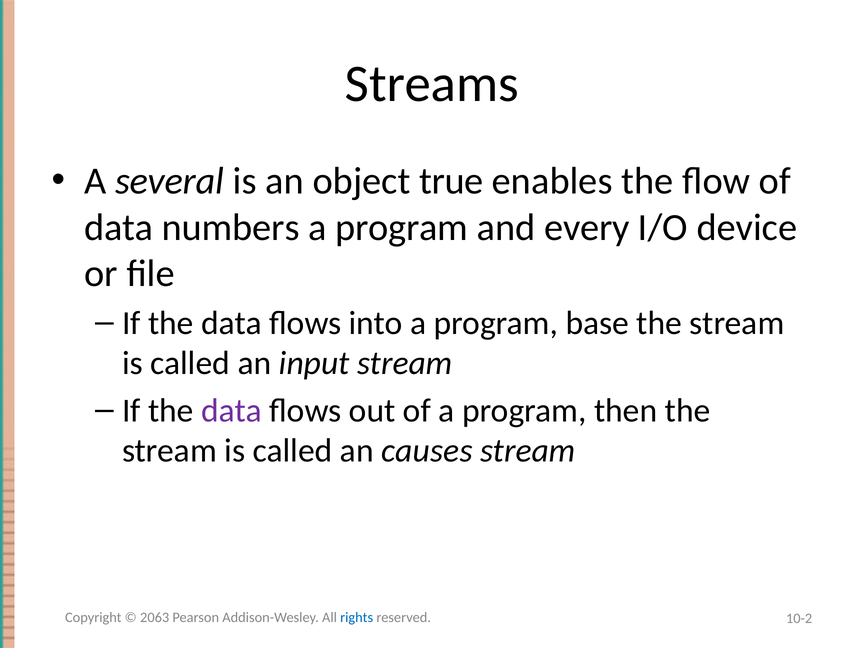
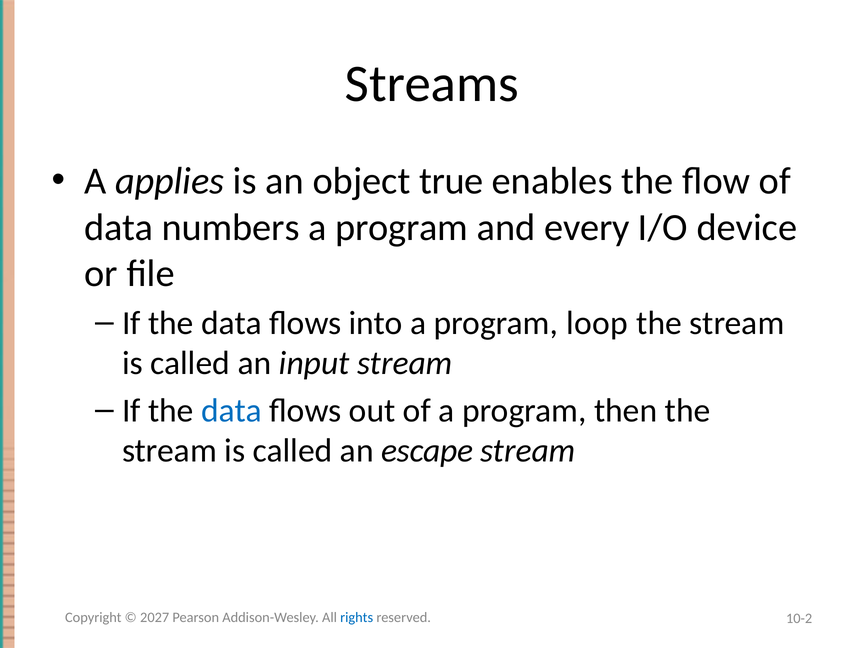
several: several -> applies (170, 181)
base: base -> loop (597, 323)
data colour: purple -> blue (232, 410)
causes: causes -> escape (427, 451)
2063: 2063 -> 2027 (155, 617)
